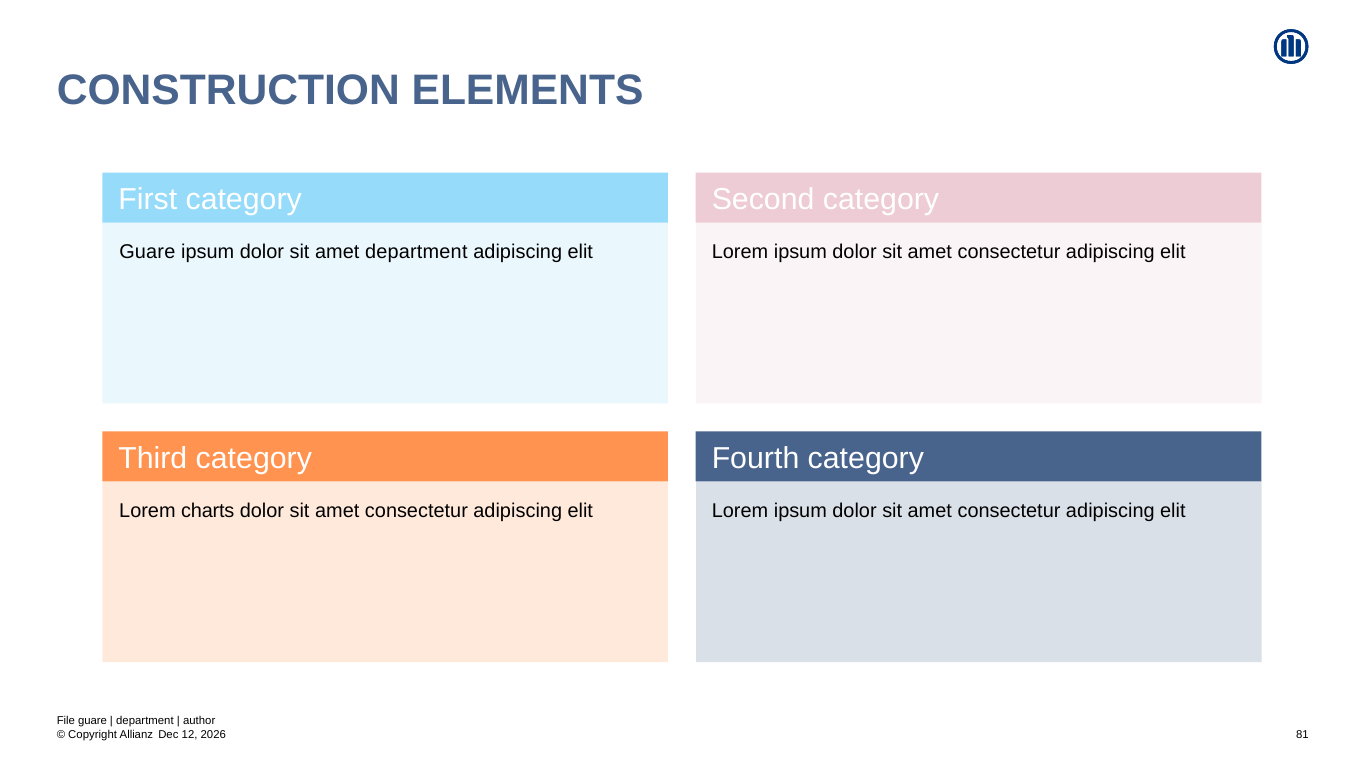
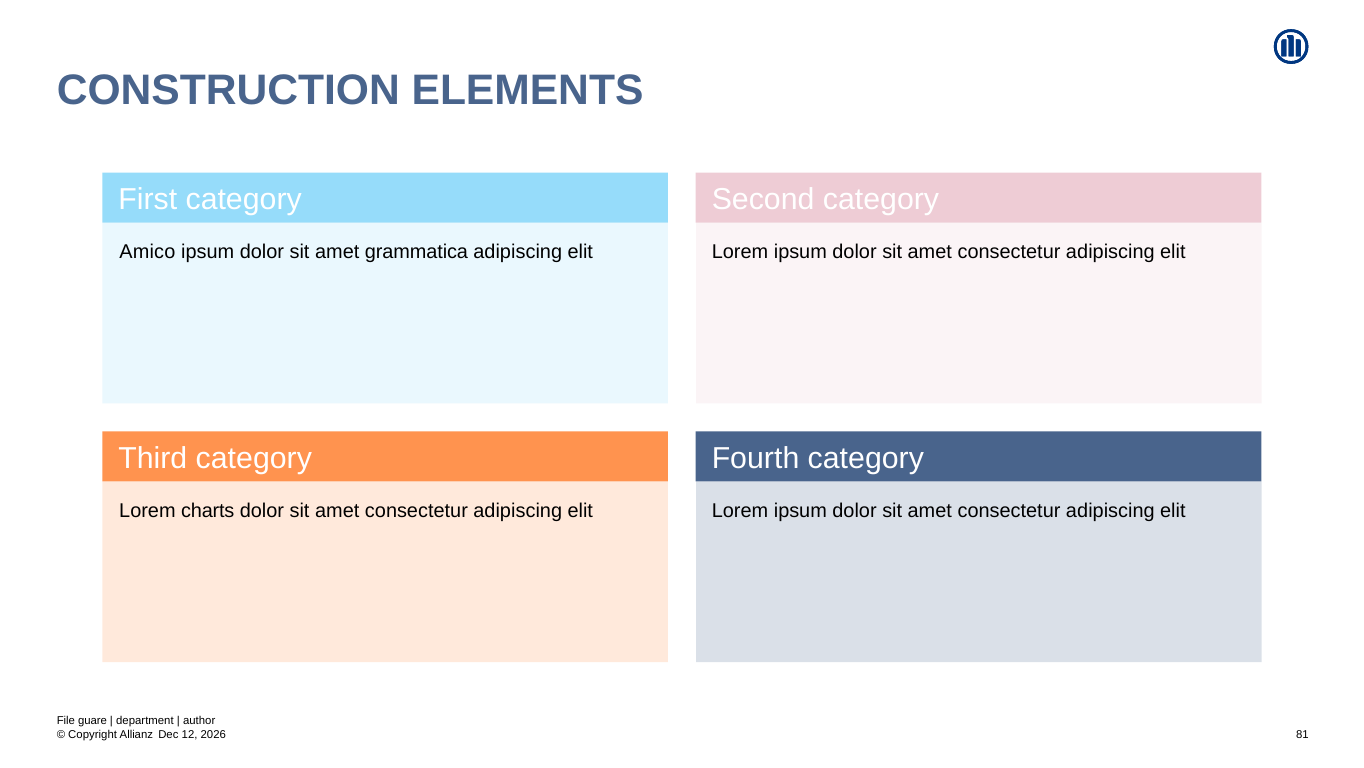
Guare: Guare -> Amico (147, 252)
amet department: department -> grammatica (416, 252)
